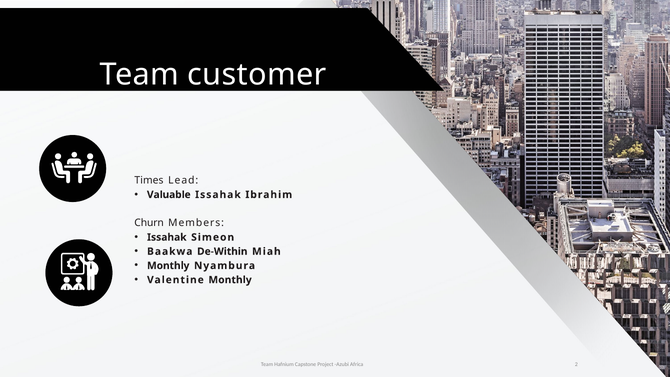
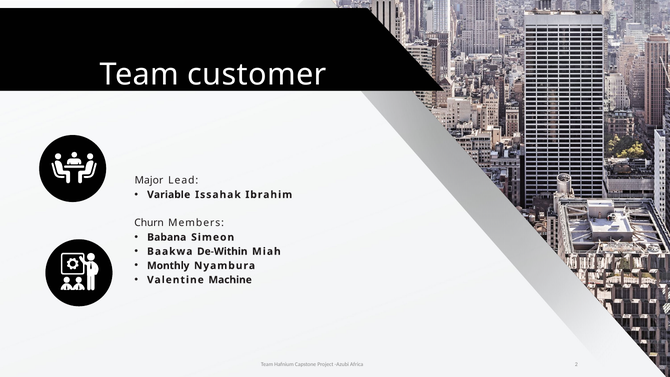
Times: Times -> Major (149, 180)
Valuable: Valuable -> Variable (169, 195)
Issahak: Issahak -> Babana (167, 237)
Valentine Monthly: Monthly -> Machine (230, 280)
